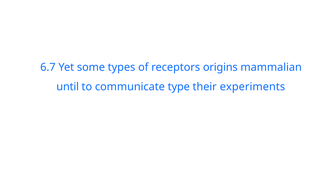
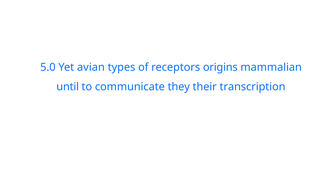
6.7: 6.7 -> 5.0 (48, 67)
some: some -> avian (91, 67)
type: type -> they (179, 87)
experiments: experiments -> transcription (253, 87)
